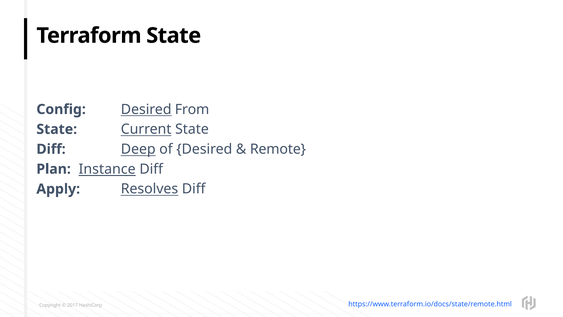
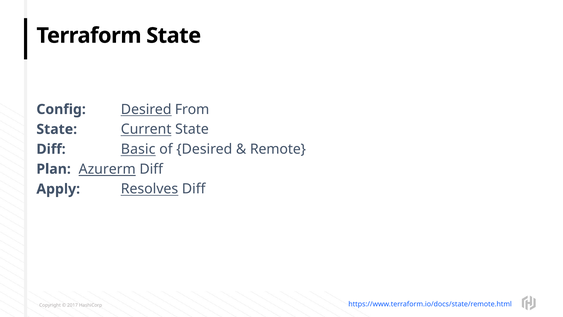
Deep: Deep -> Basic (138, 149)
Instance: Instance -> Azurerm (107, 169)
